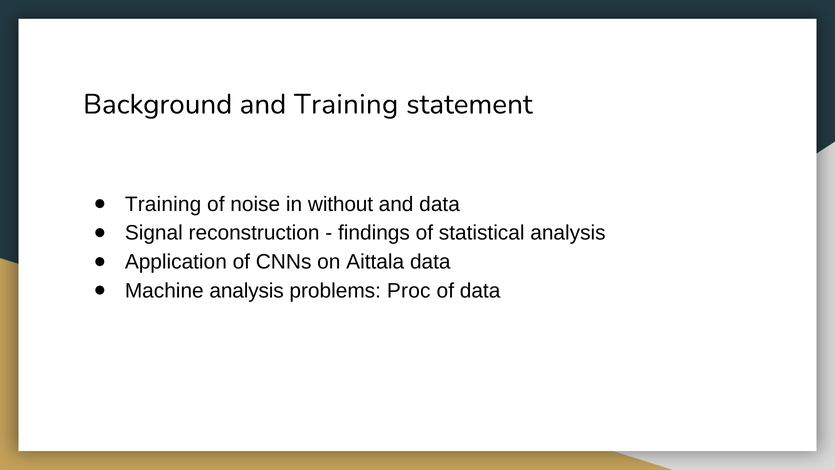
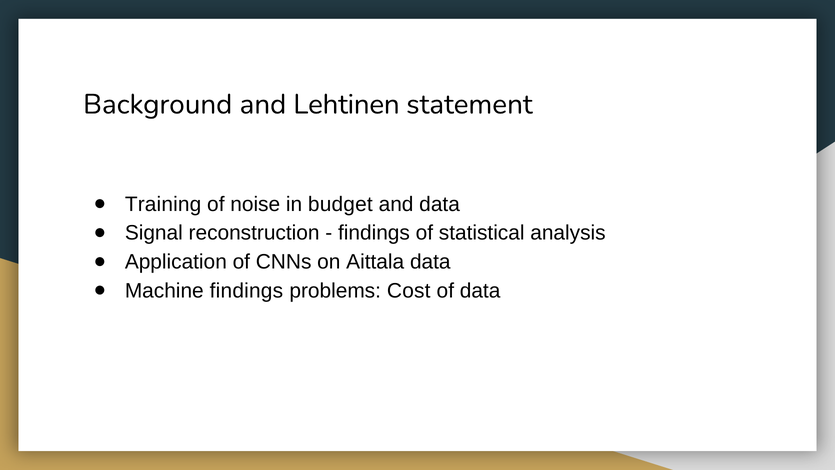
and Training: Training -> Lehtinen (346, 104)
without: without -> budget (340, 204)
Machine analysis: analysis -> findings (246, 290)
Proc: Proc -> Cost (409, 290)
